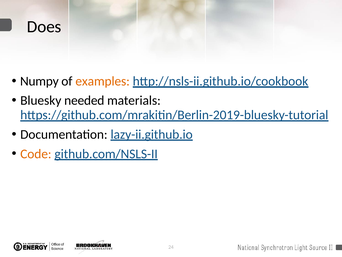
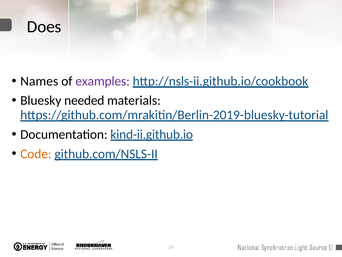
Numpy: Numpy -> Names (39, 81)
examples colour: orange -> purple (103, 81)
lazy-ii.github.io: lazy-ii.github.io -> kind-ii.github.io (152, 134)
